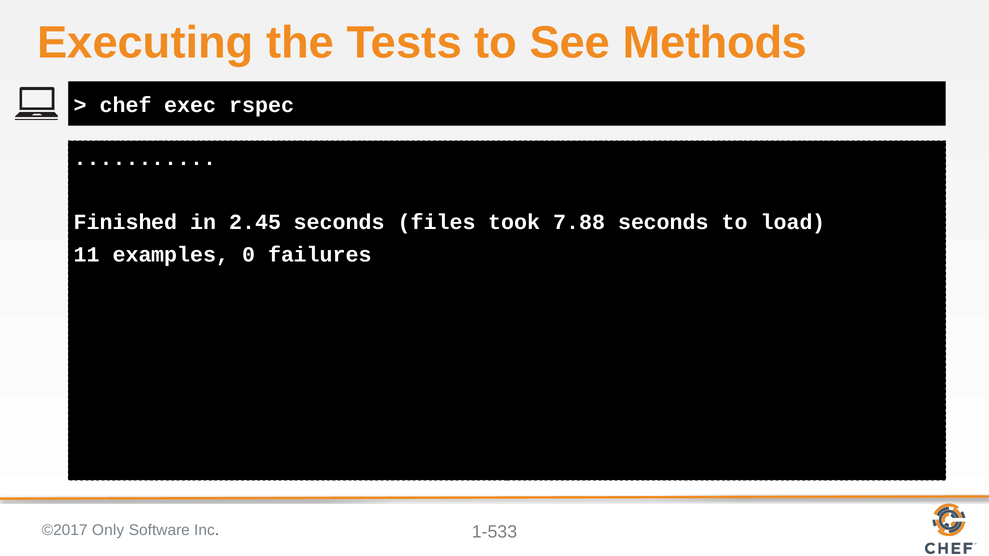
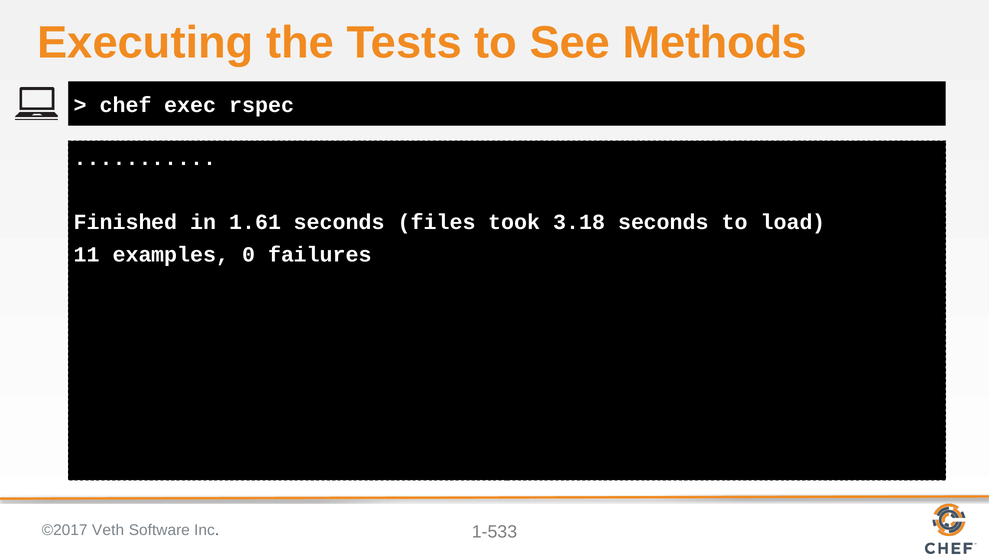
2.45: 2.45 -> 1.61 (255, 222)
7.88: 7.88 -> 3.18 (579, 222)
Only: Only -> Veth (108, 530)
